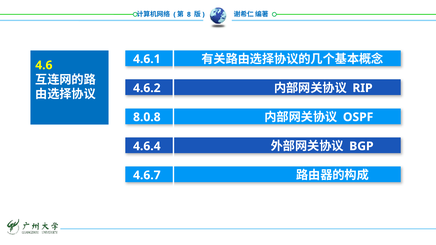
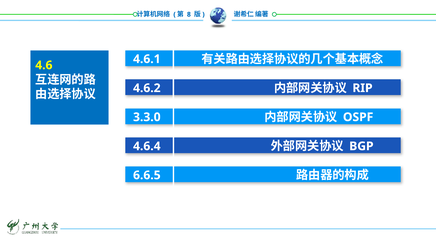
8.0.8: 8.0.8 -> 3.3.0 (147, 117)
4.6.7: 4.6.7 -> 6.6.5 (147, 175)
